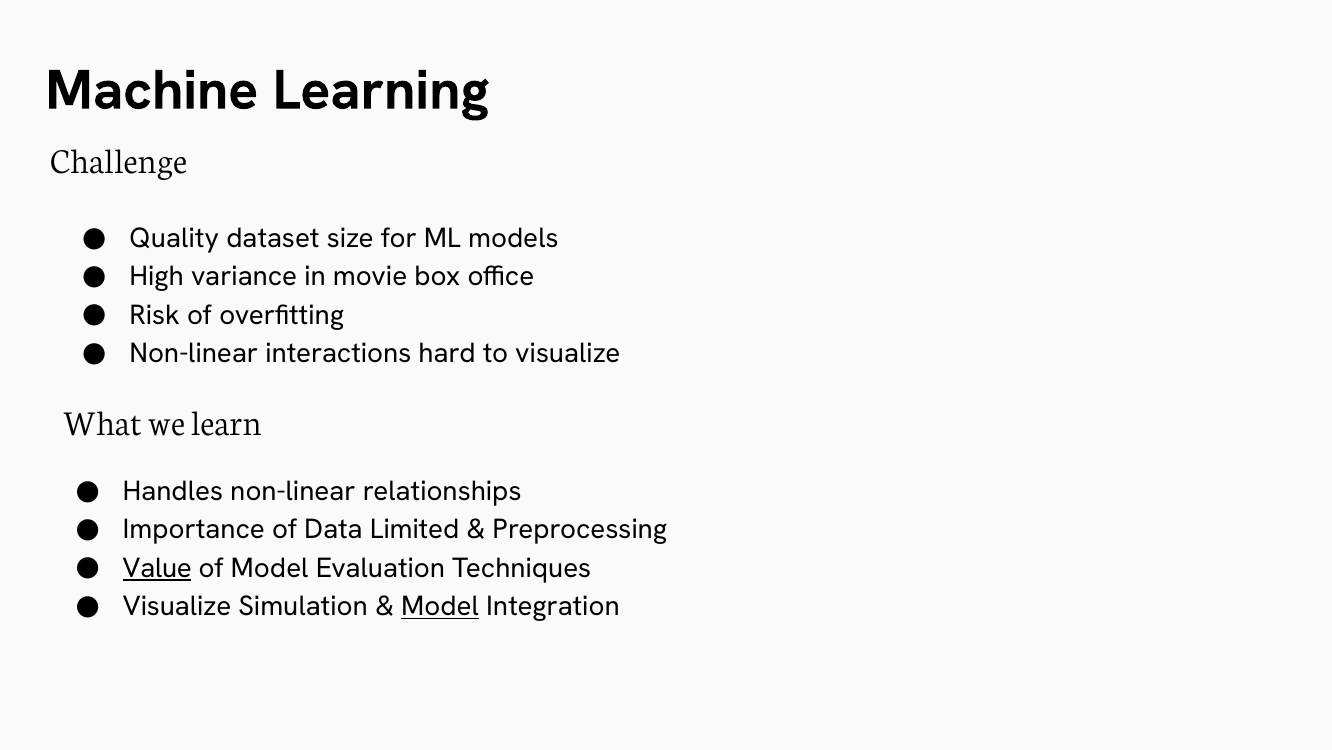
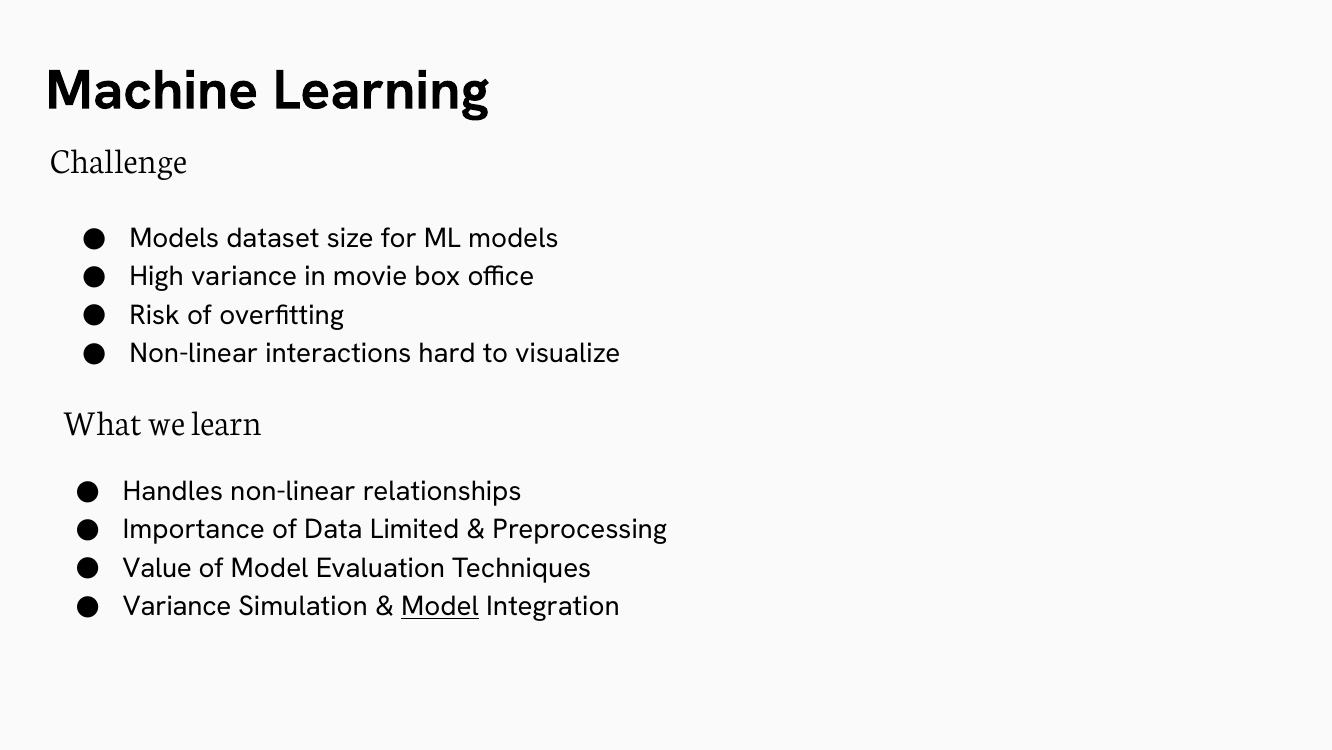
Quality: Quality -> Models (174, 238)
Value underline: present -> none (157, 568)
Visualize: Visualize -> Variance (177, 606)
